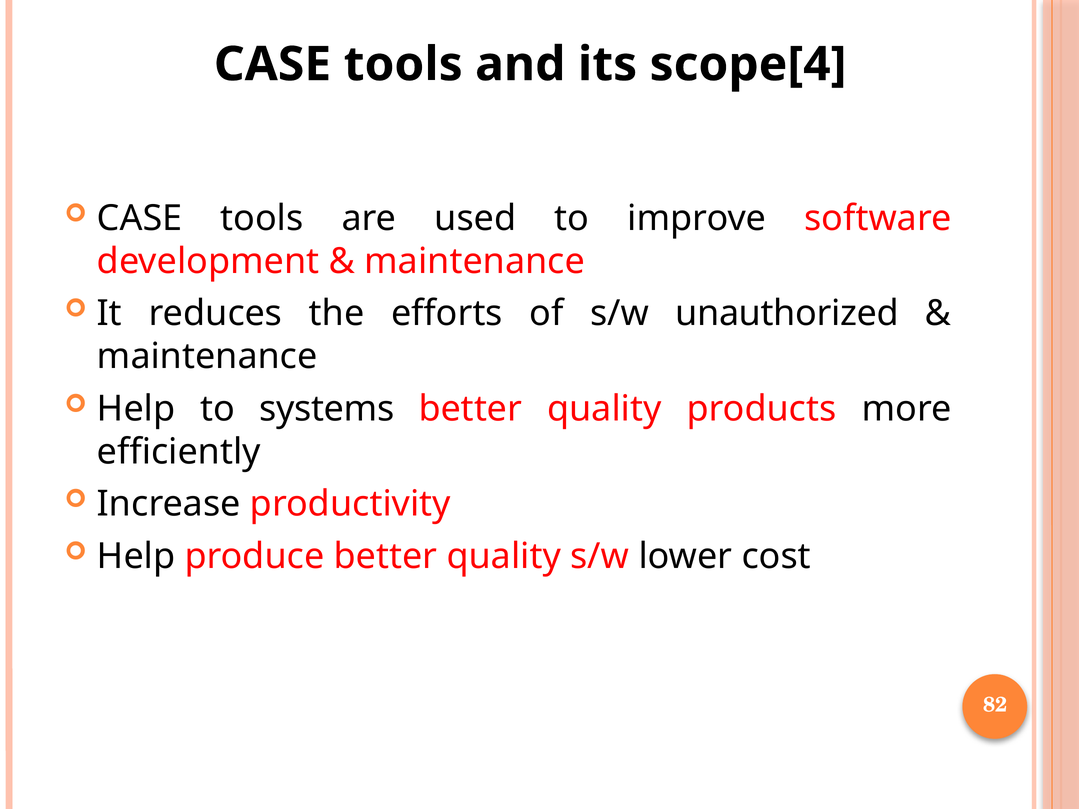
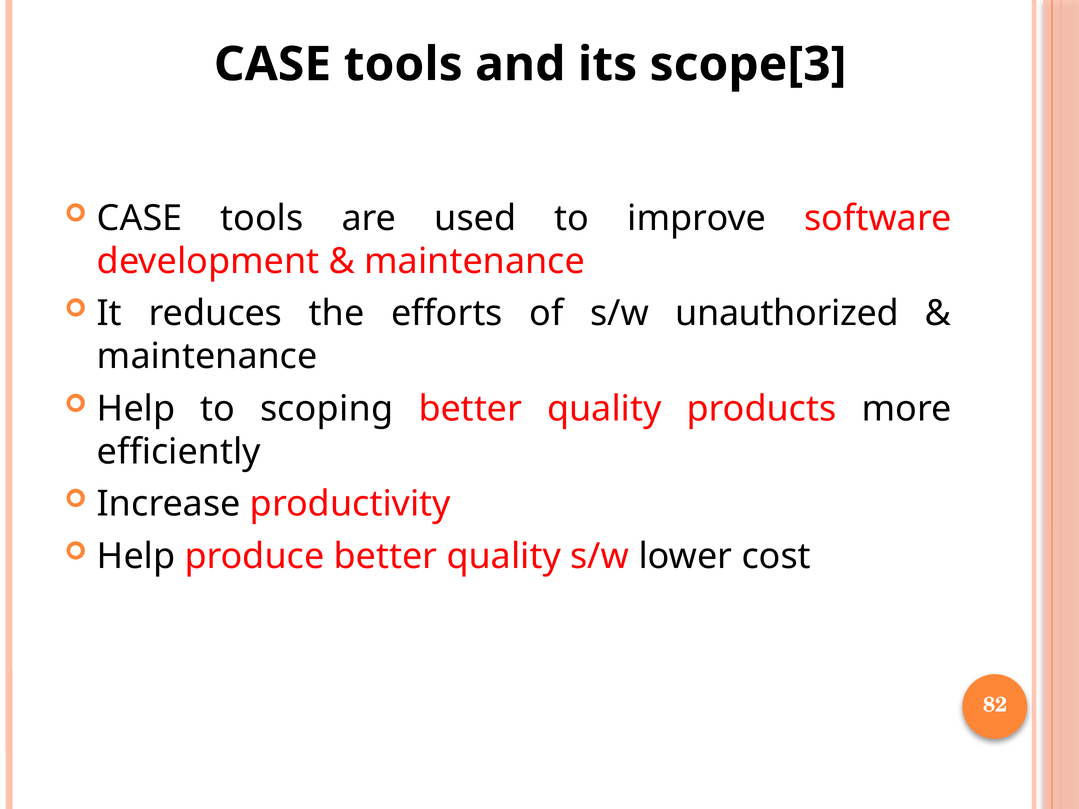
scope[4: scope[4 -> scope[3 (748, 64)
systems: systems -> scoping (327, 409)
